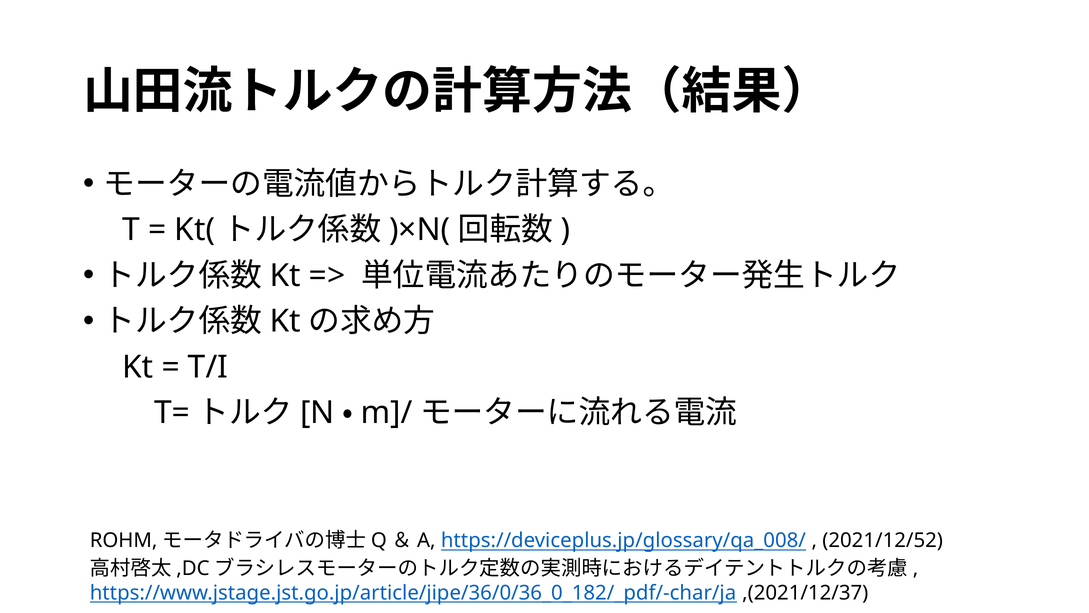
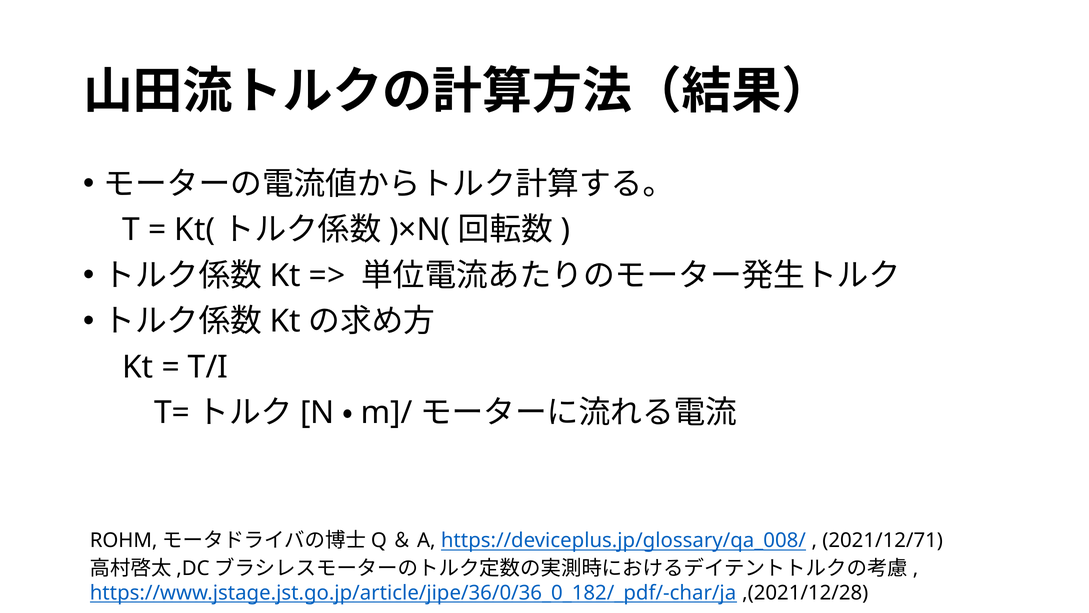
2021/12/52: 2021/12/52 -> 2021/12/71 (883, 540)
,(2021/12/37: ,(2021/12/37 -> ,(2021/12/28 (805, 593)
